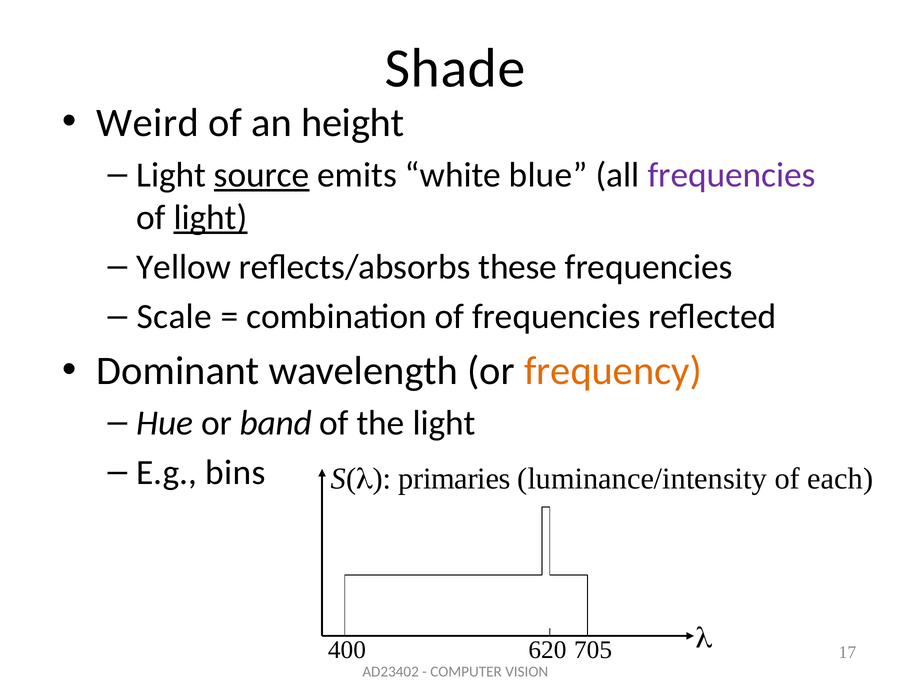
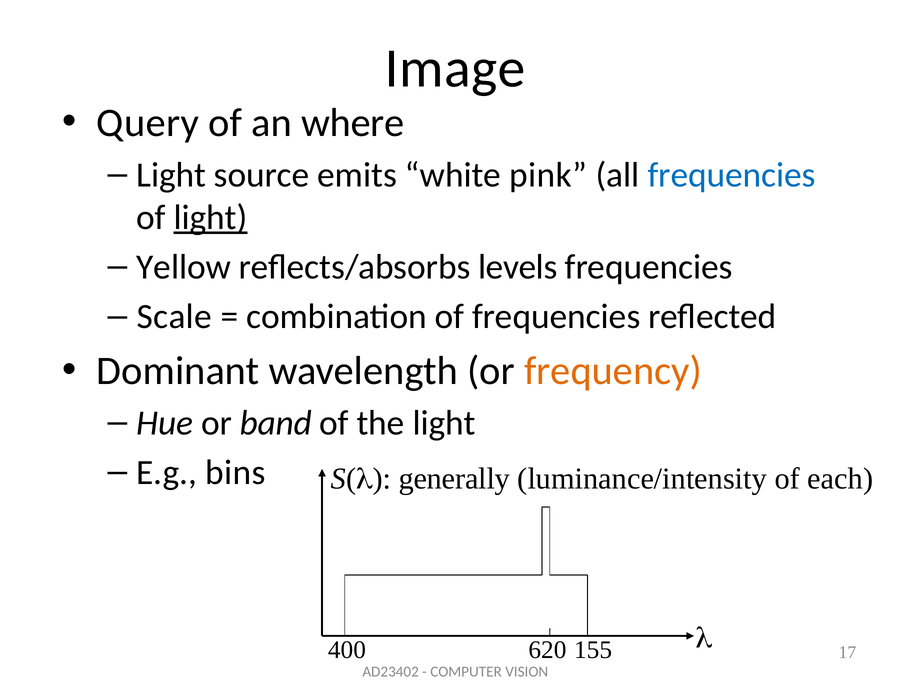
Shade: Shade -> Image (455, 68)
Weird: Weird -> Query (148, 123)
height: height -> where (353, 123)
source underline: present -> none (262, 175)
blue: blue -> pink (548, 175)
frequencies colour: purple -> blue (732, 175)
these: these -> levels (518, 267)
primaries: primaries -> generally (454, 479)
705: 705 -> 155 (593, 650)
